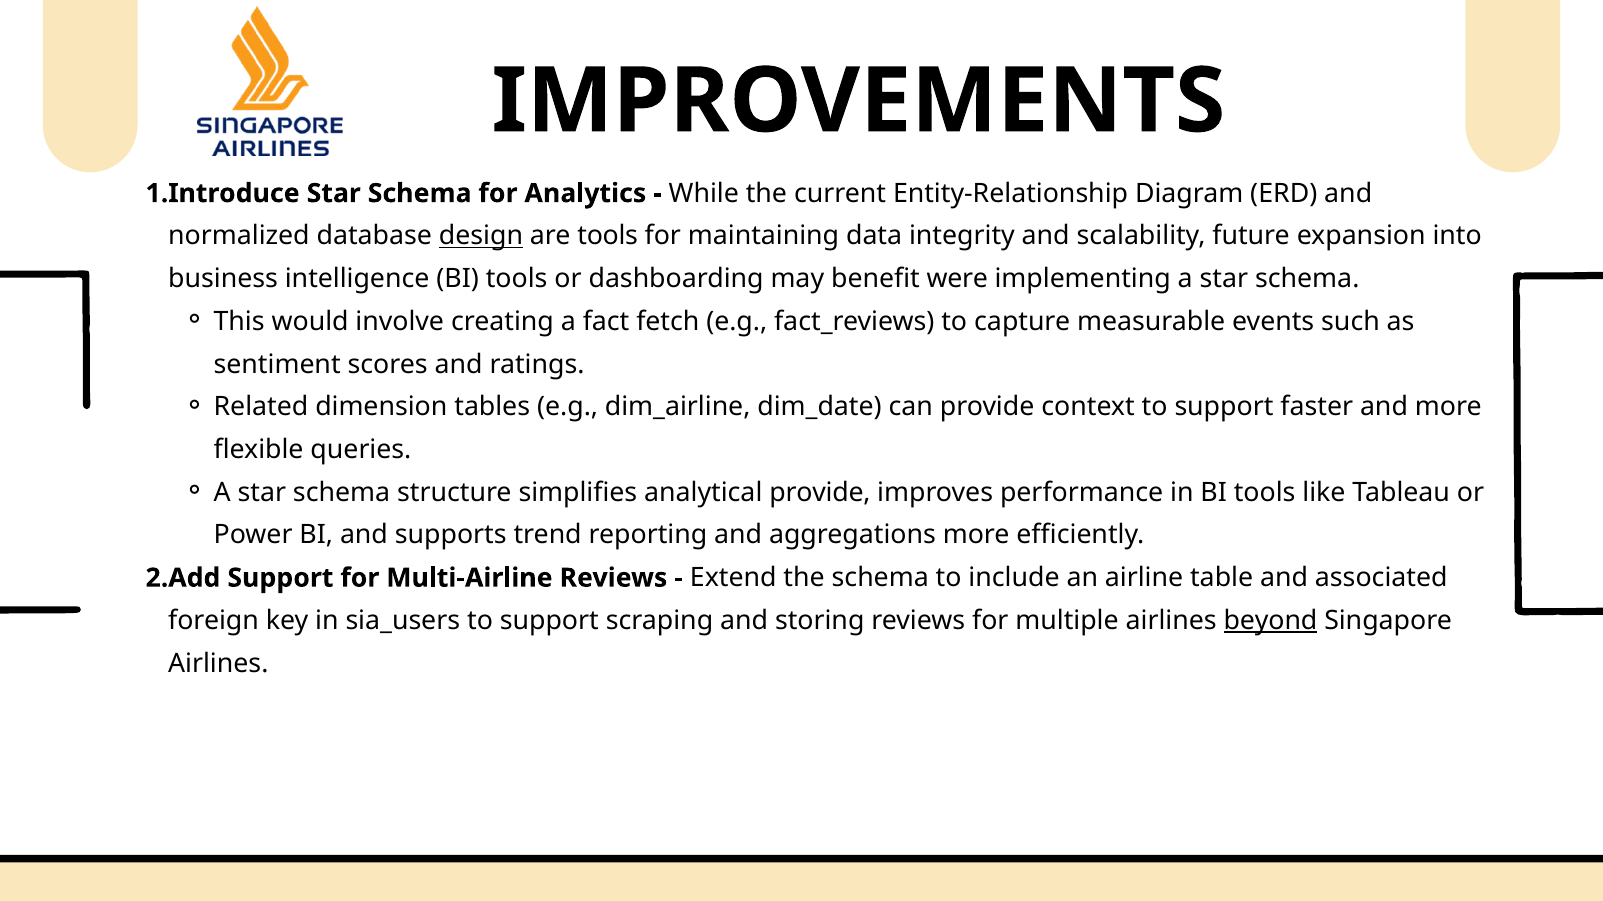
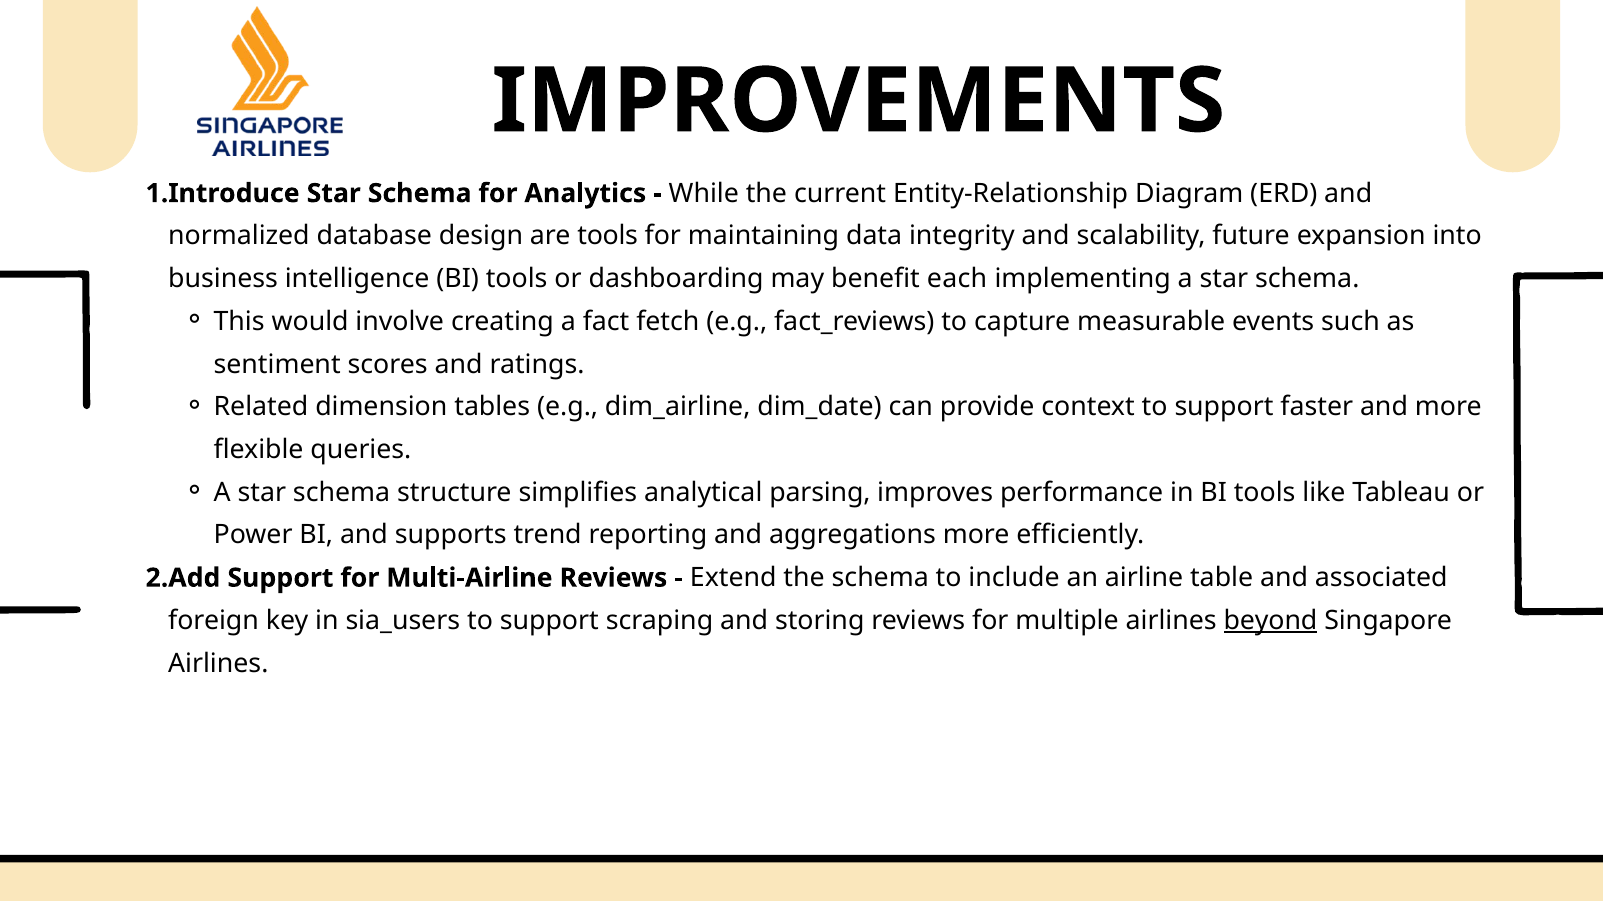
design underline: present -> none (481, 236)
were: were -> each (957, 279)
analytical provide: provide -> parsing (820, 493)
